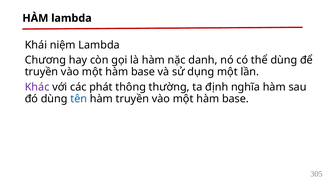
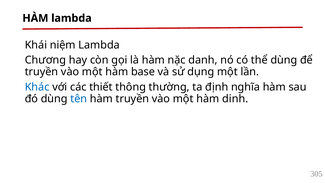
Khác colour: purple -> blue (37, 87)
phát: phát -> thiết (101, 87)
base: base -> dinh (235, 99)
